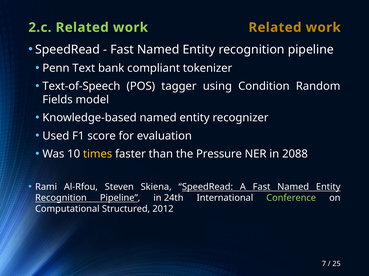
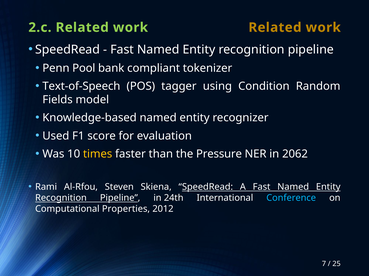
Text: Text -> Pool (84, 68)
2088: 2088 -> 2062 (295, 154)
Conference colour: light green -> light blue (291, 198)
Structured: Structured -> Properties (126, 209)
